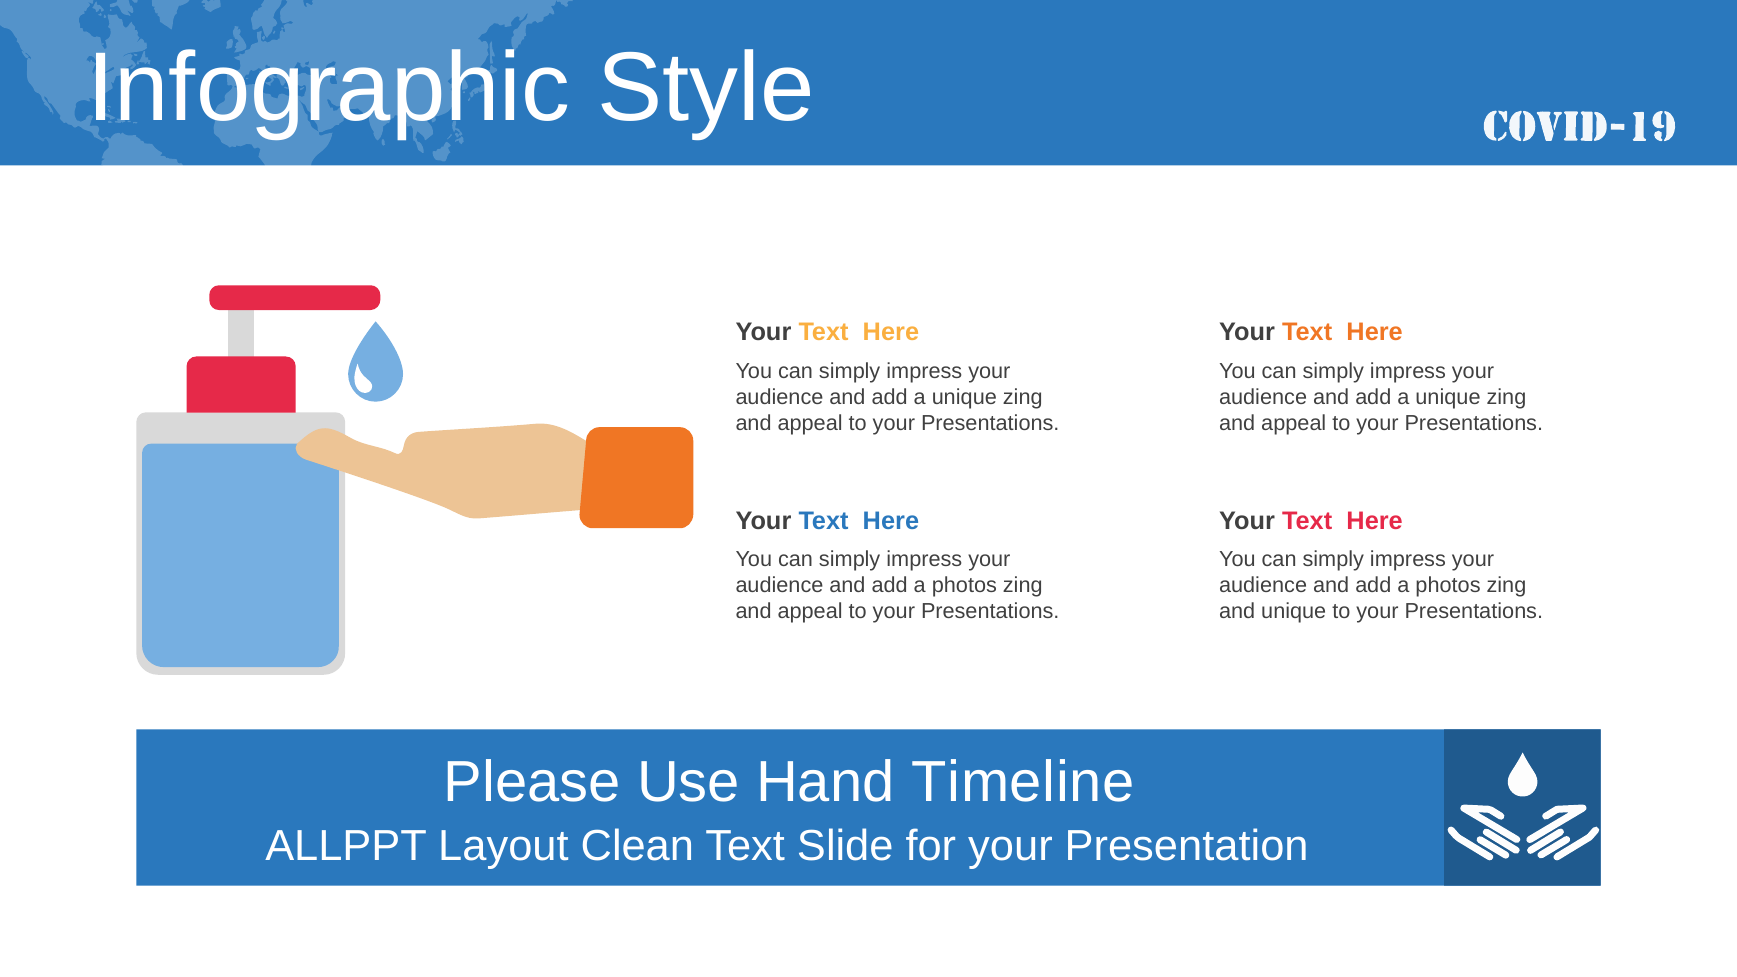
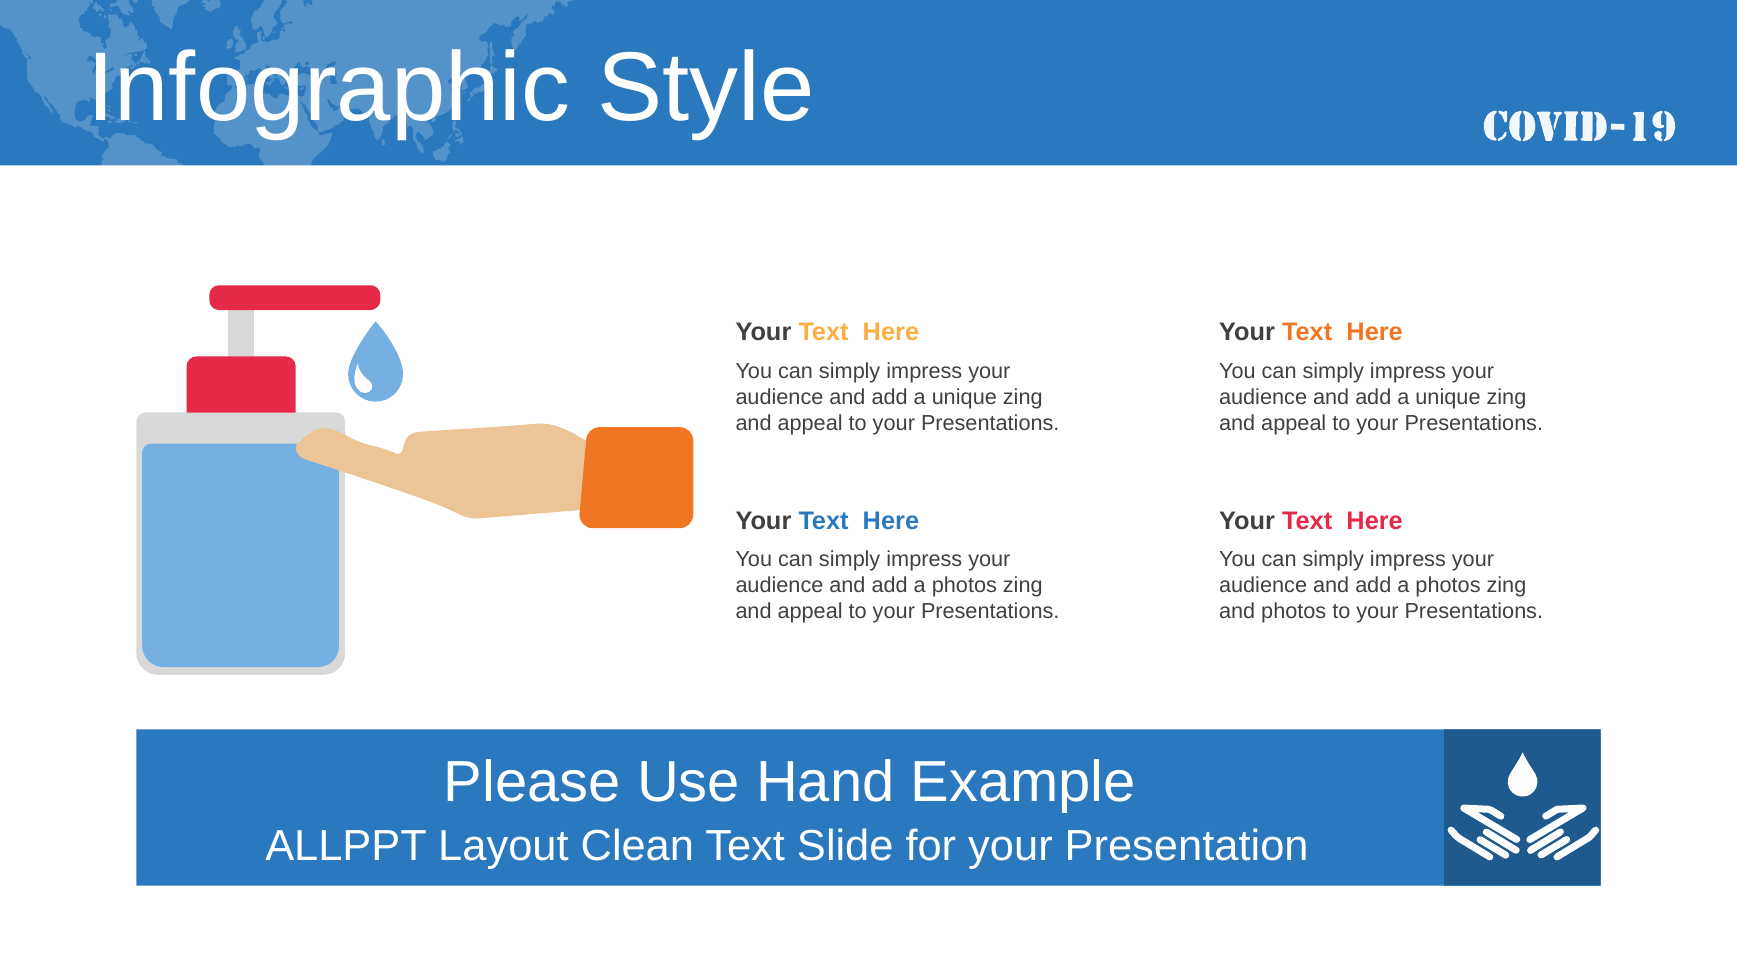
and unique: unique -> photos (1294, 611)
Timeline: Timeline -> Example (1023, 783)
